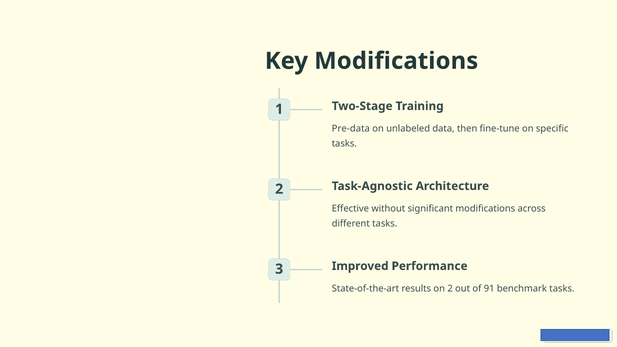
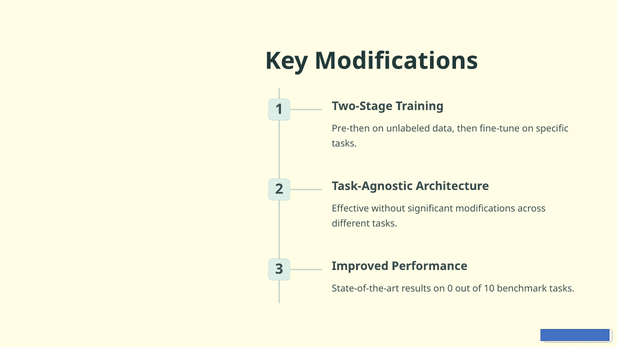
Pre-data: Pre-data -> Pre-then (351, 129)
on 2: 2 -> 0 (450, 289)
91: 91 -> 10 (489, 289)
